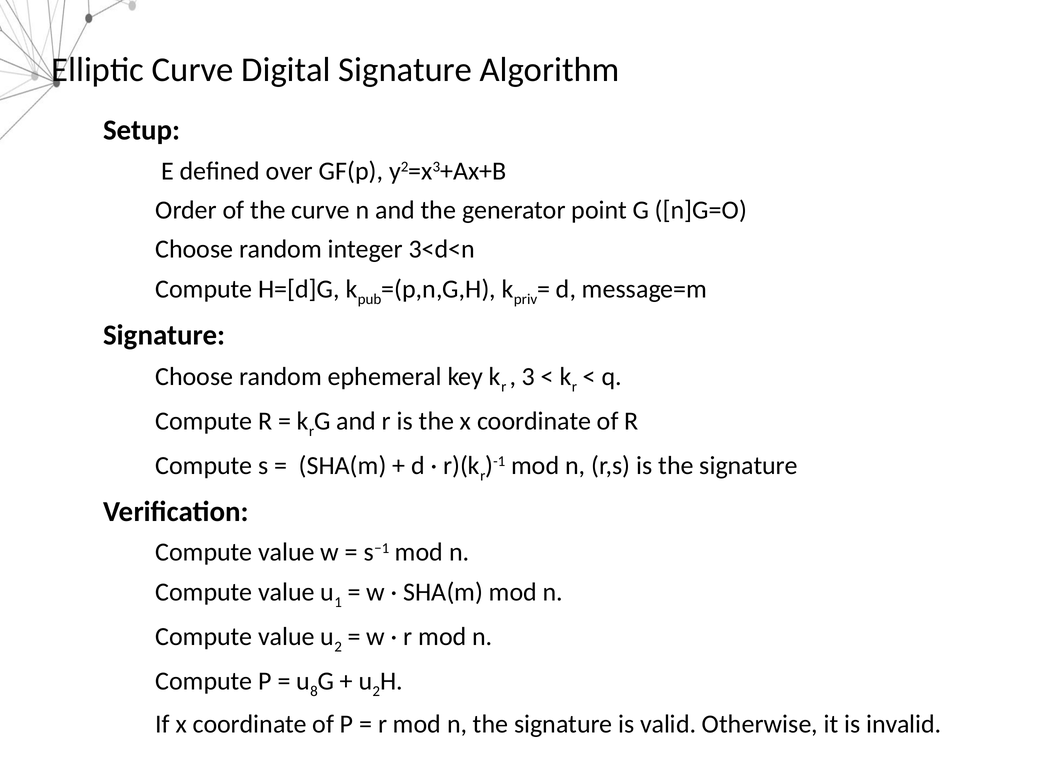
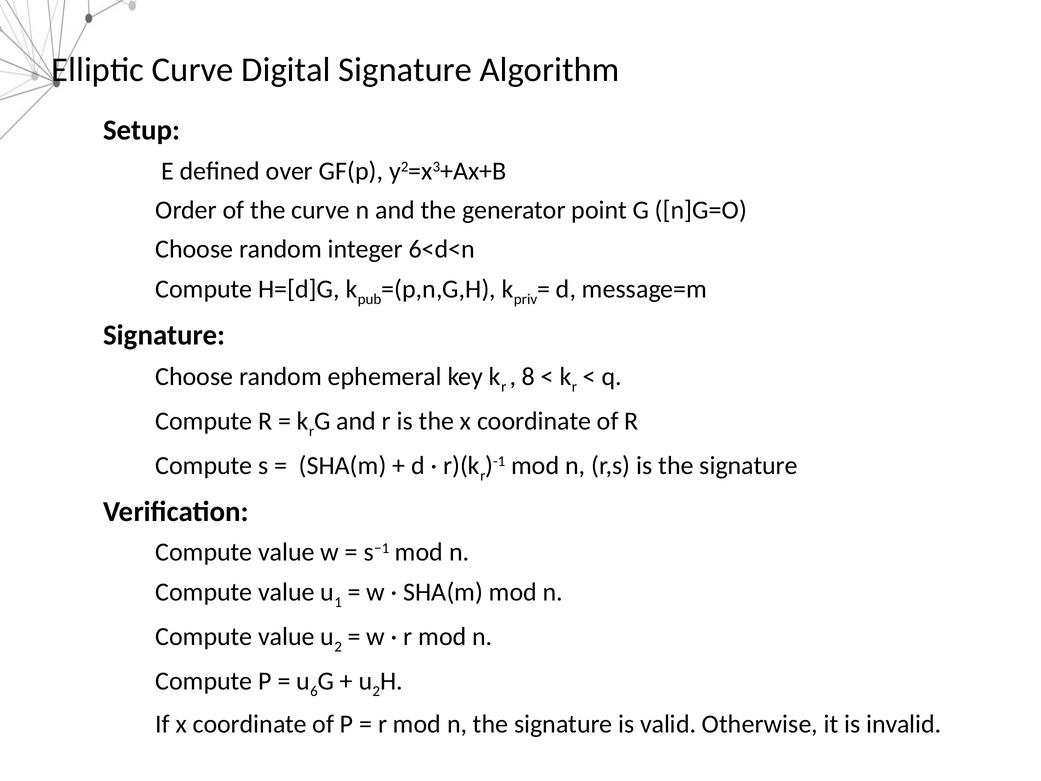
3<d<n: 3<d<n -> 6<d<n (442, 249)
3: 3 -> 8 (529, 377)
8: 8 -> 6 (314, 691)
